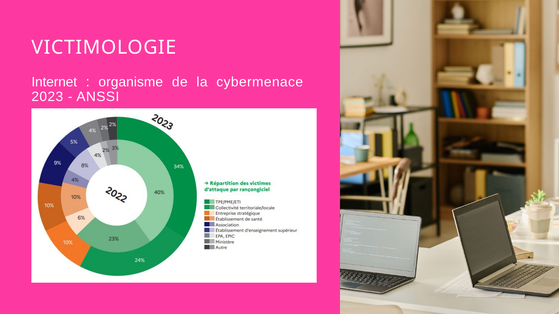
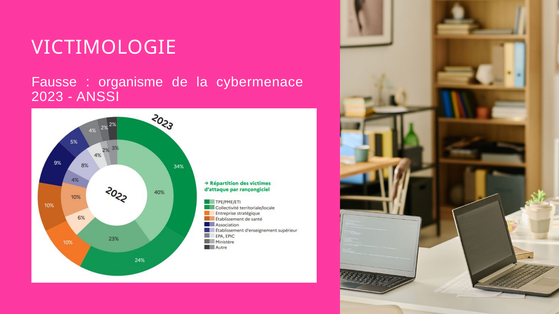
Internet: Internet -> Fausse (54, 82)
